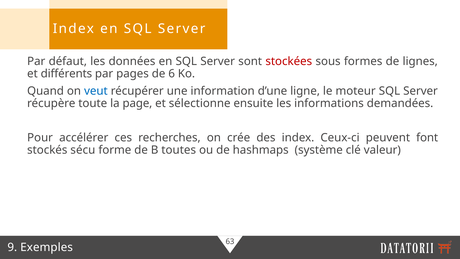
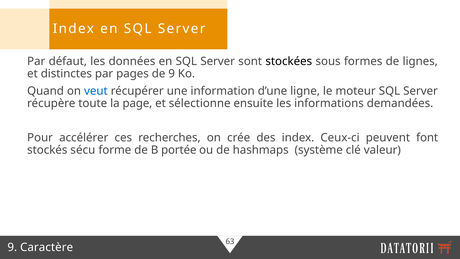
stockées colour: red -> black (289, 61)
différents: différents -> distinctes (66, 74)
de 6: 6 -> 9 (172, 74)
toutes: toutes -> portée (179, 150)
Exemples: Exemples -> Caractère (47, 247)
